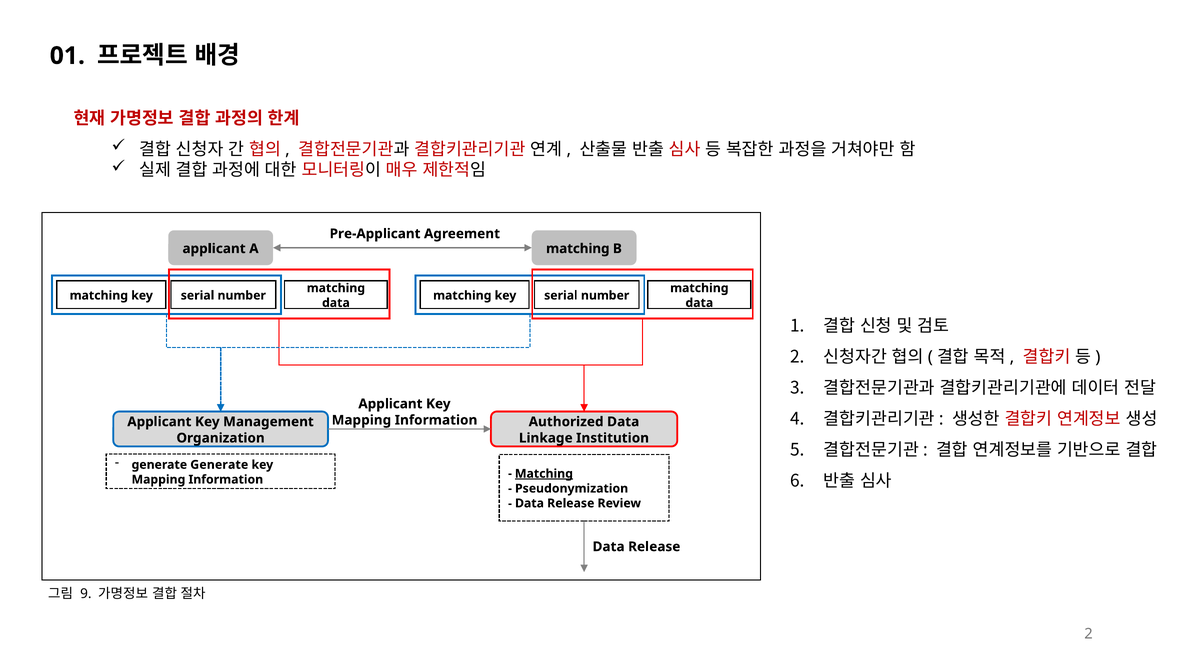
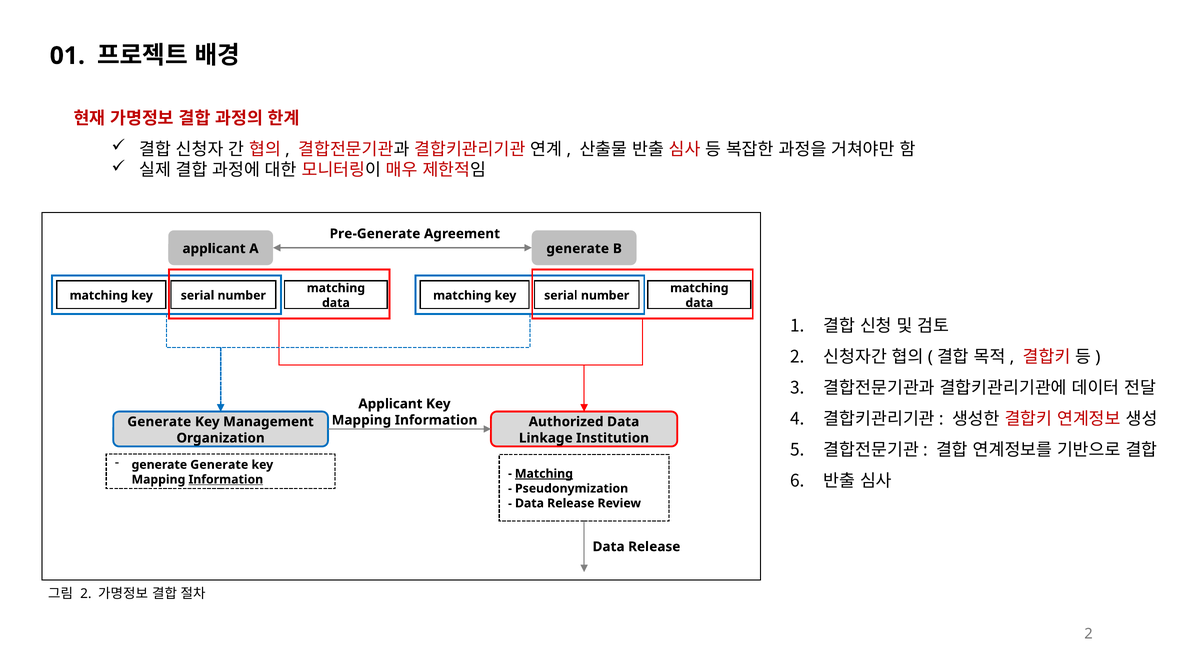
Pre-Applicant: Pre-Applicant -> Pre-Generate (375, 234)
A matching: matching -> generate (578, 249)
Applicant: Applicant -> Generate (159, 422)
Information underline: none -> present (226, 480)
9: 9 -> 2 (86, 594)
